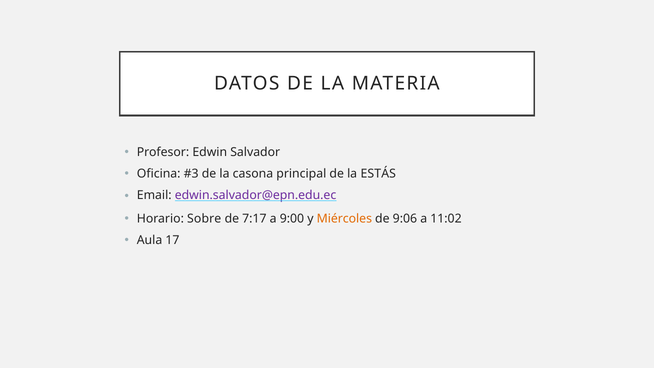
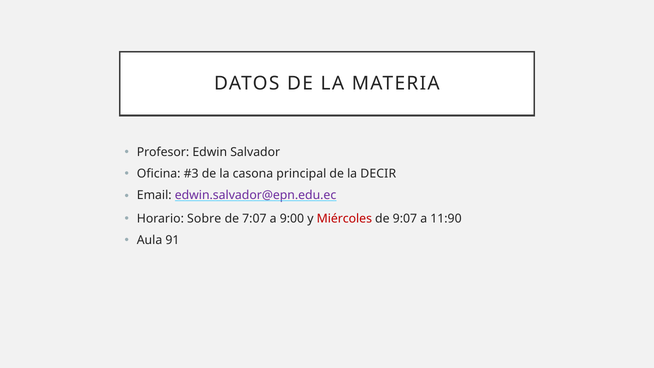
ESTÁS: ESTÁS -> DECIR (378, 174)
7:17: 7:17 -> 7:07 (254, 219)
Miércoles colour: orange -> red (344, 219)
9:06: 9:06 -> 9:07 (405, 219)
11:02: 11:02 -> 11:90 (446, 219)
17: 17 -> 91 (172, 240)
